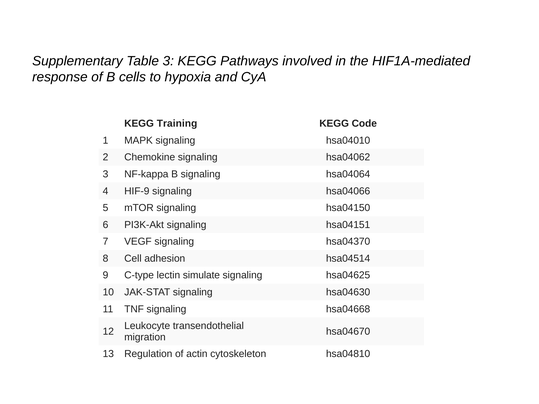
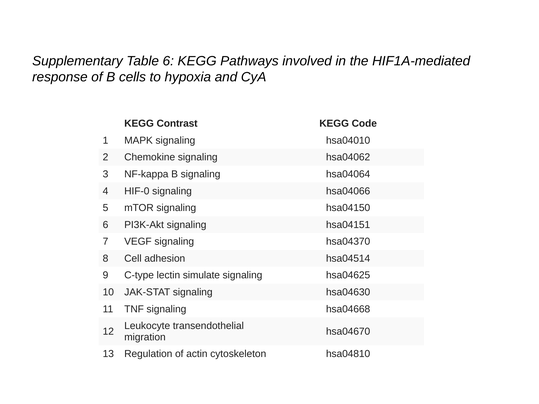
Table 3: 3 -> 6 (168, 61)
Training: Training -> Contrast (177, 124)
HIF-9: HIF-9 -> HIF-0 (137, 191)
